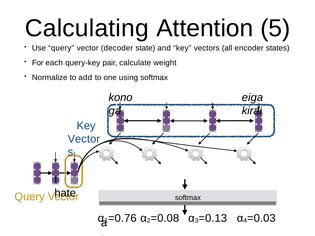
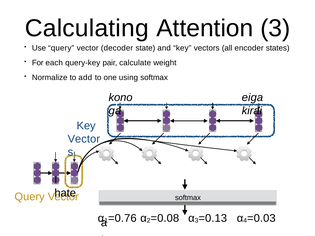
Attention 5: 5 -> 3 (275, 28)
